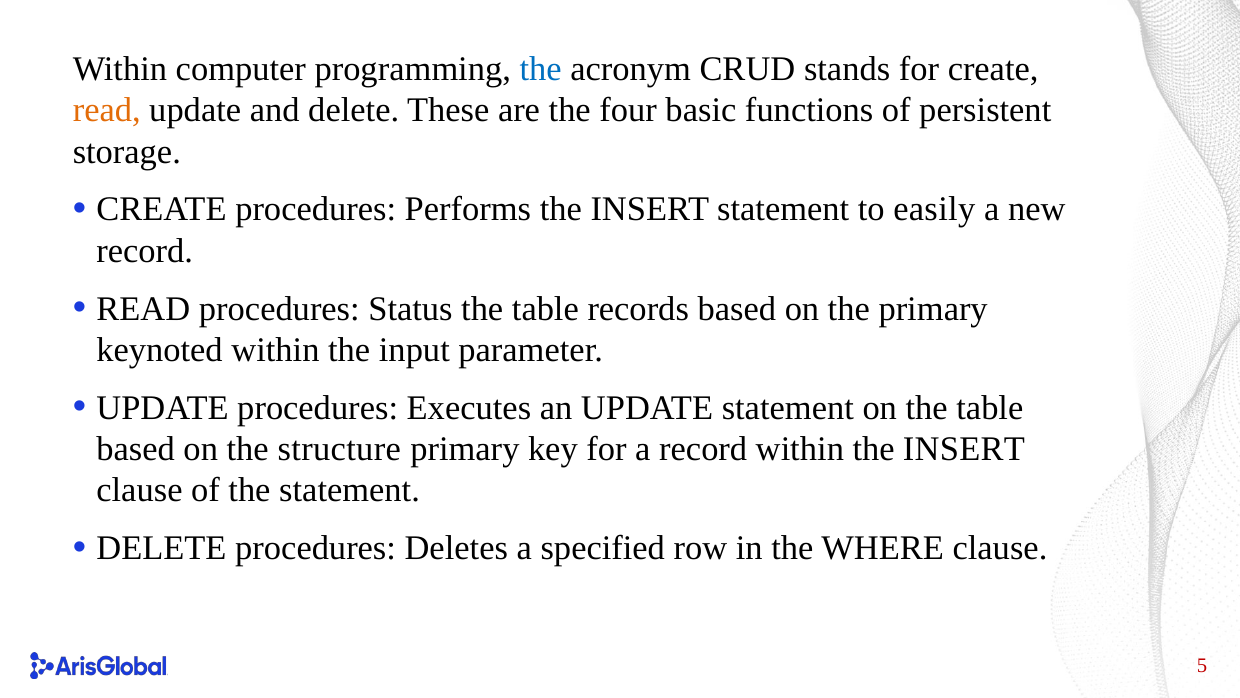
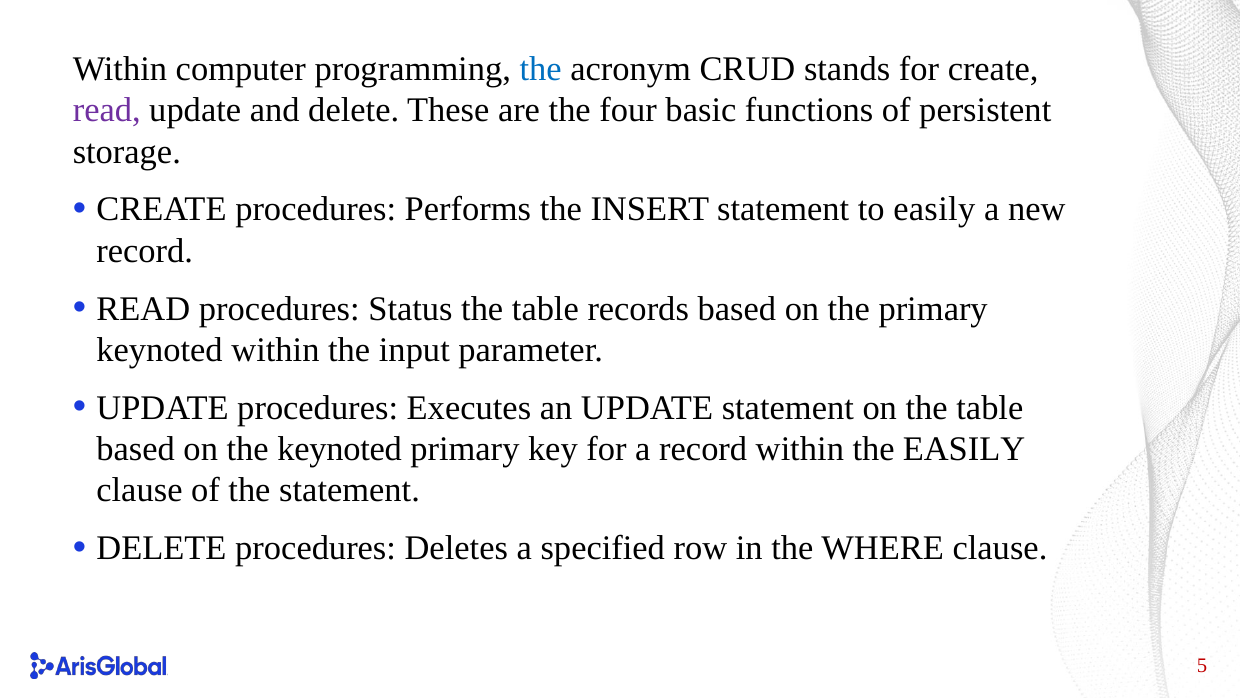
read colour: orange -> purple (107, 110)
the structure: structure -> keynoted (340, 449)
within the INSERT: INSERT -> EASILY (964, 449)
